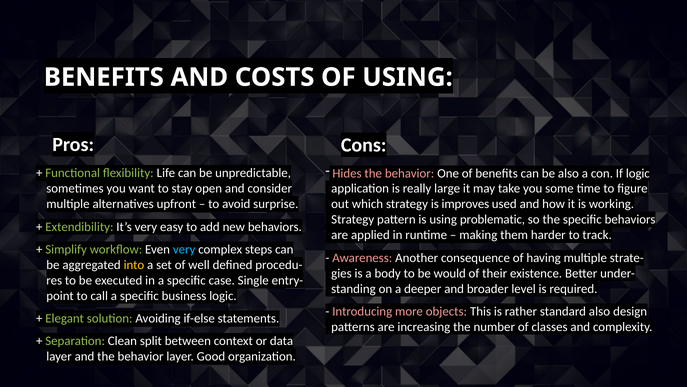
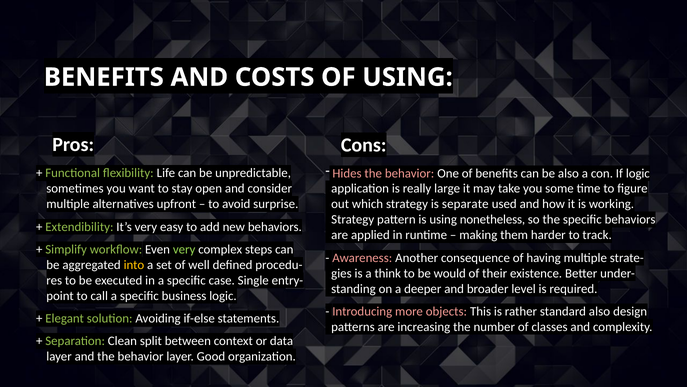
improves: improves -> separate (465, 204)
problematic: problematic -> nonetheless (492, 219)
very colour: light blue -> light green (184, 249)
body: body -> think (388, 273)
